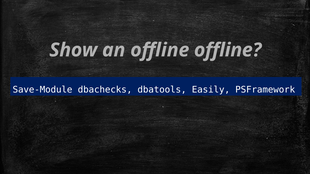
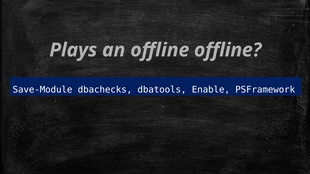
Show: Show -> Plays (73, 50)
Easily: Easily -> Enable (211, 90)
